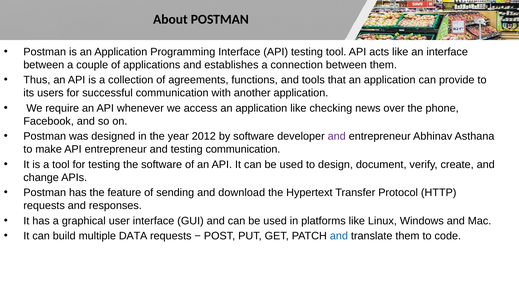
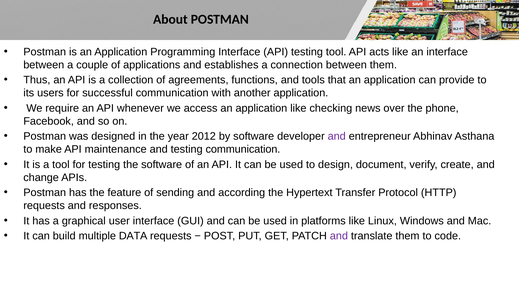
API entrepreneur: entrepreneur -> maintenance (116, 149)
download: download -> according (242, 193)
and colour: blue -> purple (339, 236)
